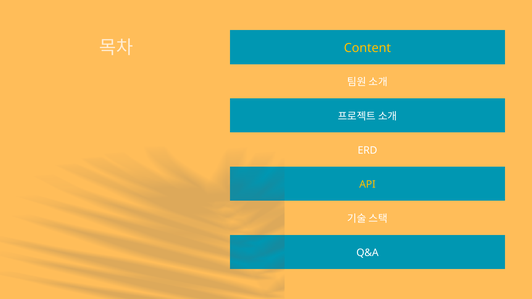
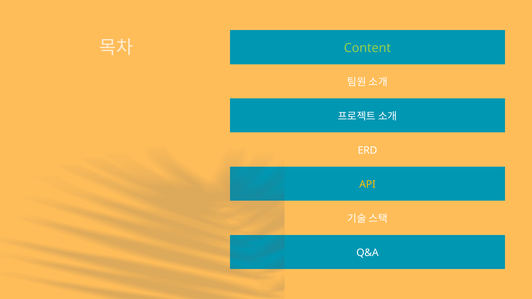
Content colour: yellow -> light green (367, 48)
